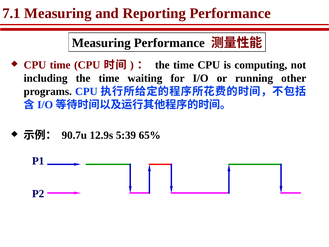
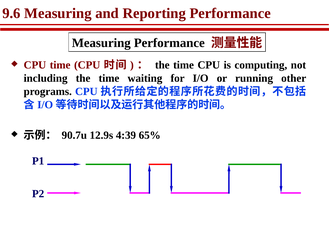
7.1: 7.1 -> 9.6 (11, 13)
5:39: 5:39 -> 4:39 (126, 135)
